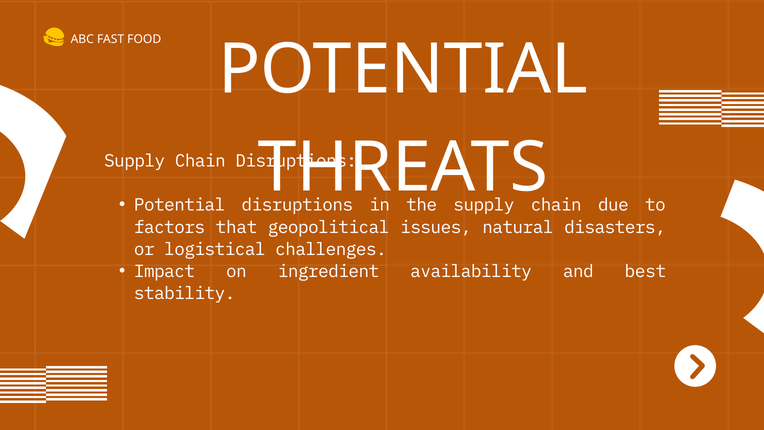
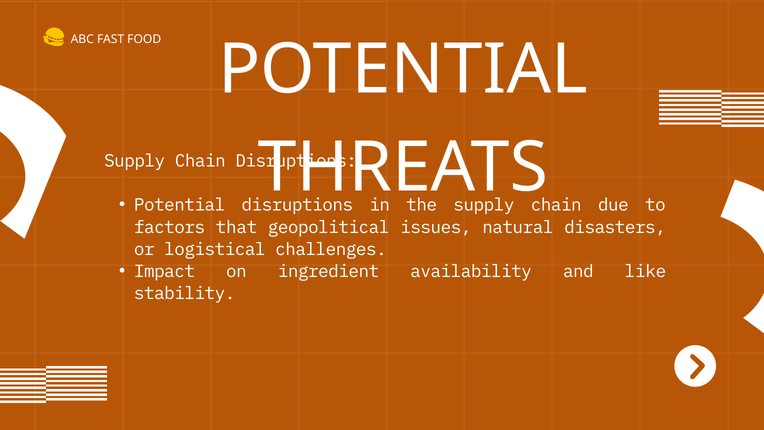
best: best -> like (645, 271)
